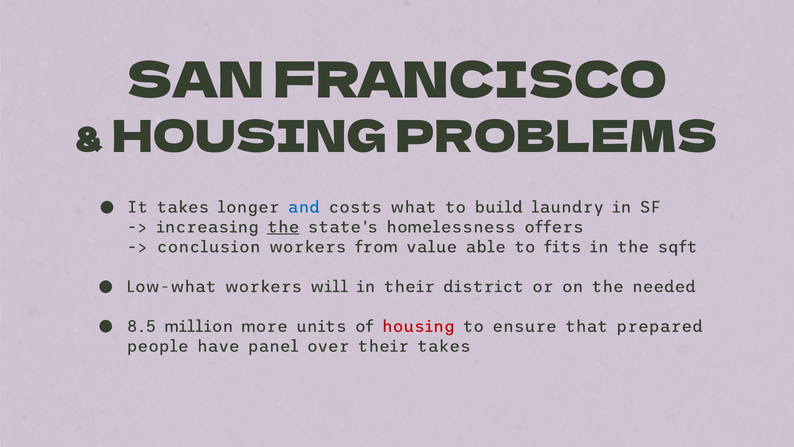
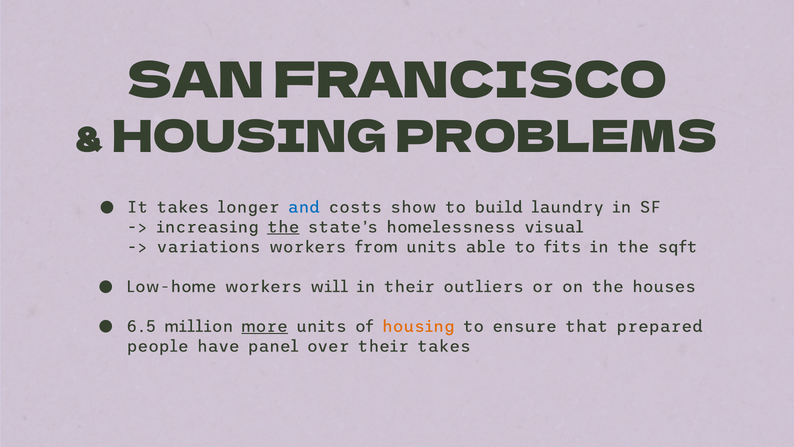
what: what -> show (413, 207)
offers: offers -> visual (554, 227)
conclusion: conclusion -> variations (209, 247)
from value: value -> units (432, 247)
Low-what: Low-what -> Low-home (172, 286)
district: district -> outliers (484, 286)
needed: needed -> houses (664, 286)
8.5: 8.5 -> 6.5 (142, 326)
more underline: none -> present (265, 326)
housing colour: red -> orange (418, 326)
